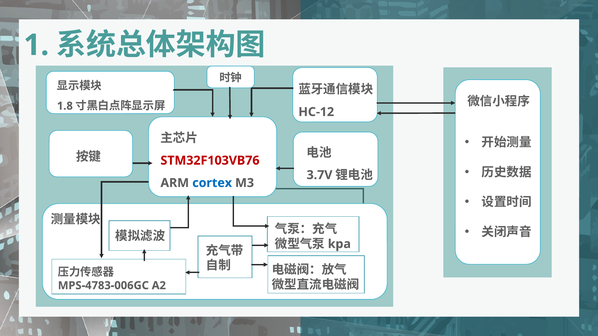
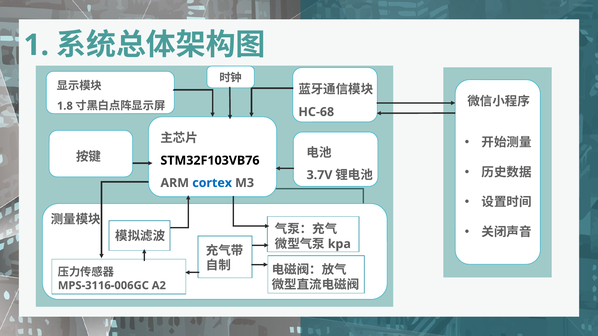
HC-12: HC-12 -> HC-68 (316, 112)
STM32F103VB76 colour: red -> black (210, 161)
MPS-4783-006GC: MPS-4783-006GC -> MPS-3116-006GC (103, 286)
